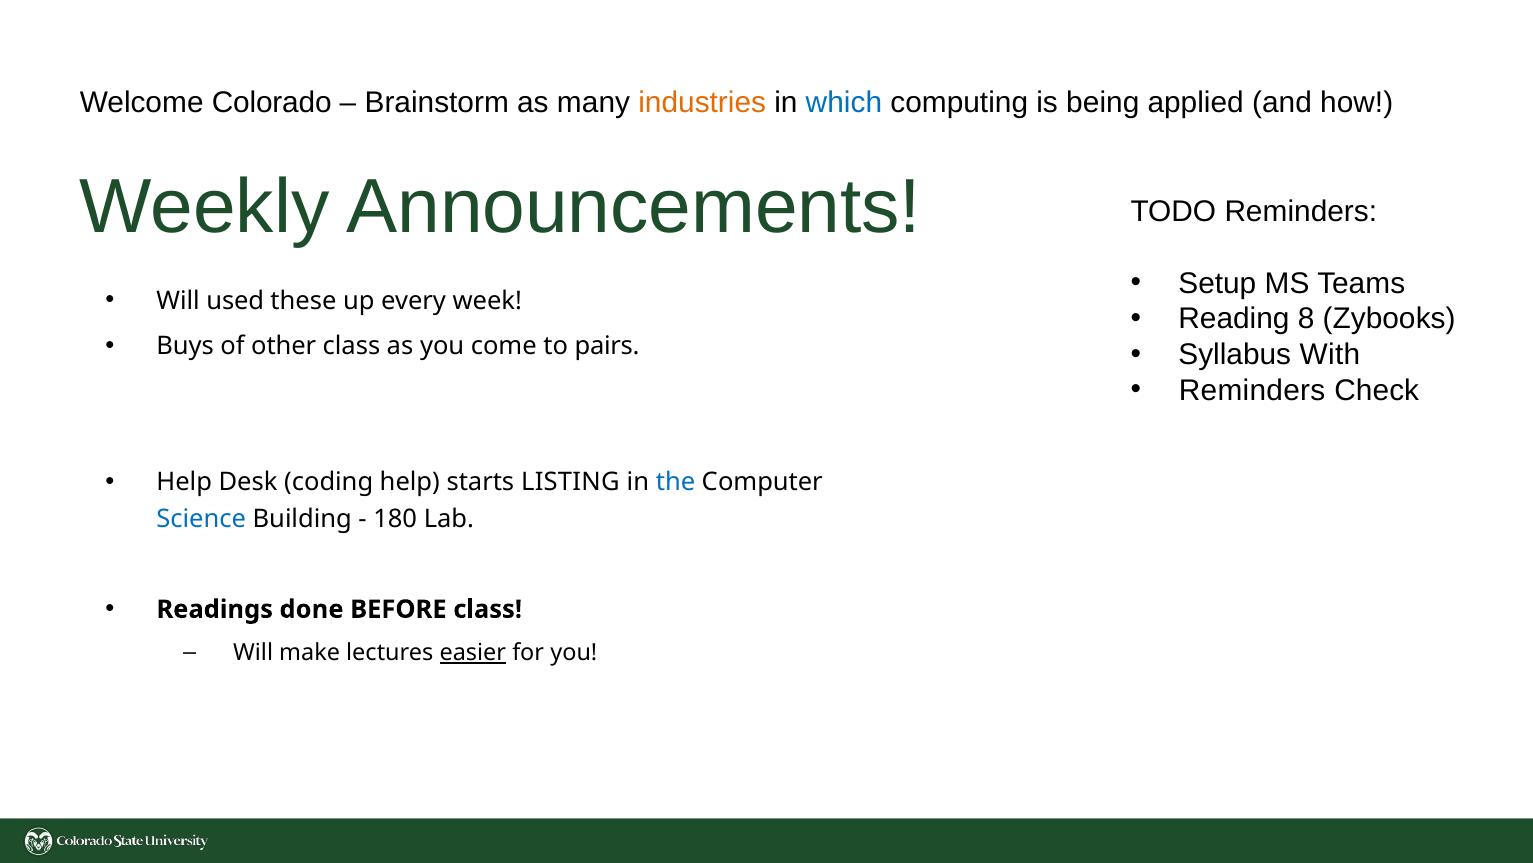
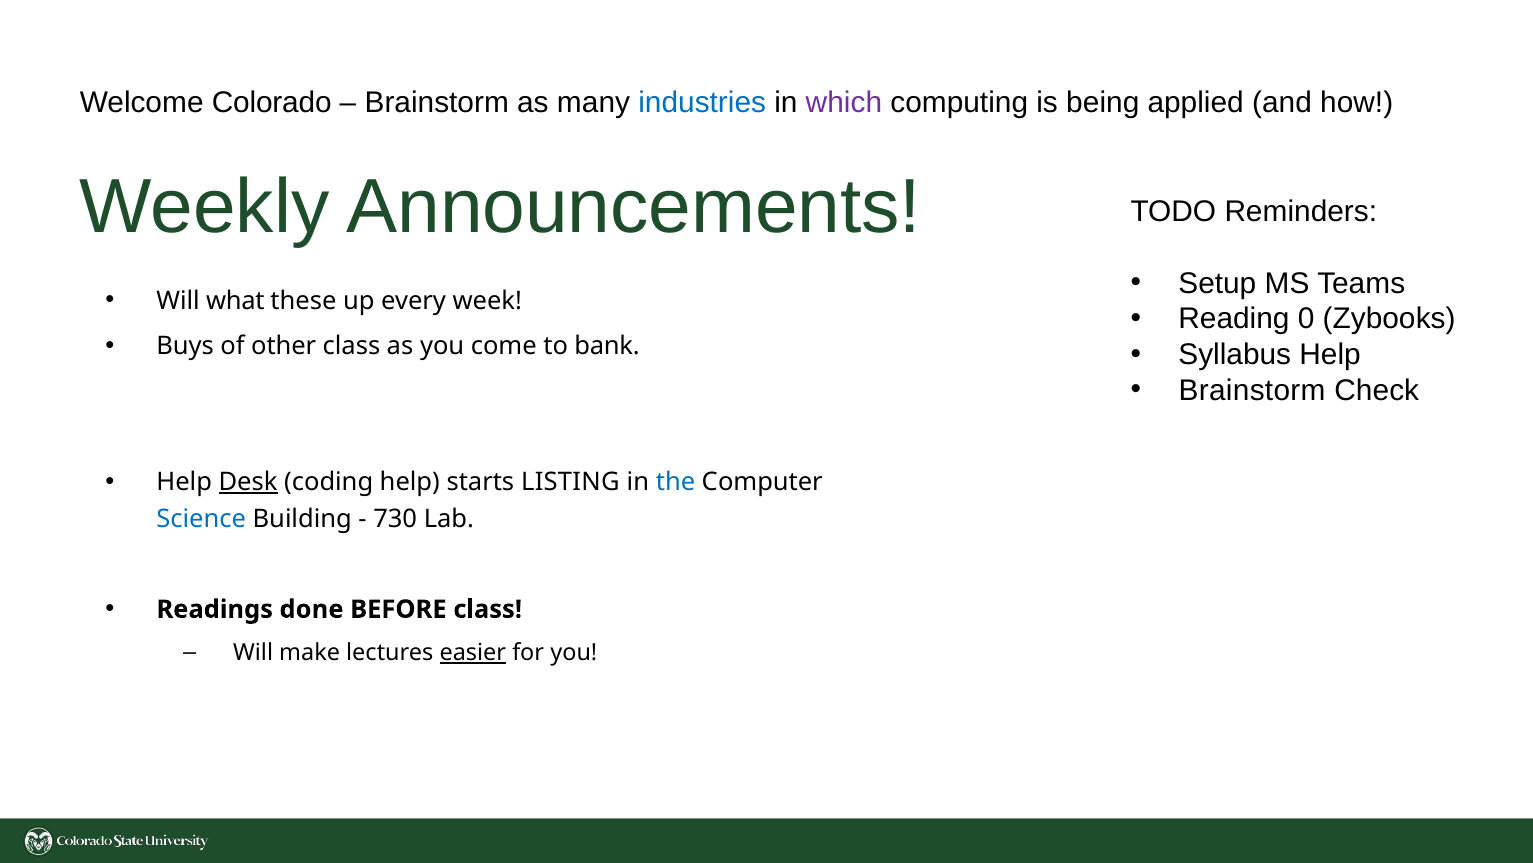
industries colour: orange -> blue (702, 102)
which colour: blue -> purple (844, 102)
used: used -> what (235, 301)
8: 8 -> 0 (1306, 319)
pairs: pairs -> bank (607, 346)
Syllabus With: With -> Help (1330, 355)
Reminders: Reminders -> Brainstorm (1252, 390)
Desk underline: none -> present (248, 482)
180: 180 -> 730 (395, 518)
